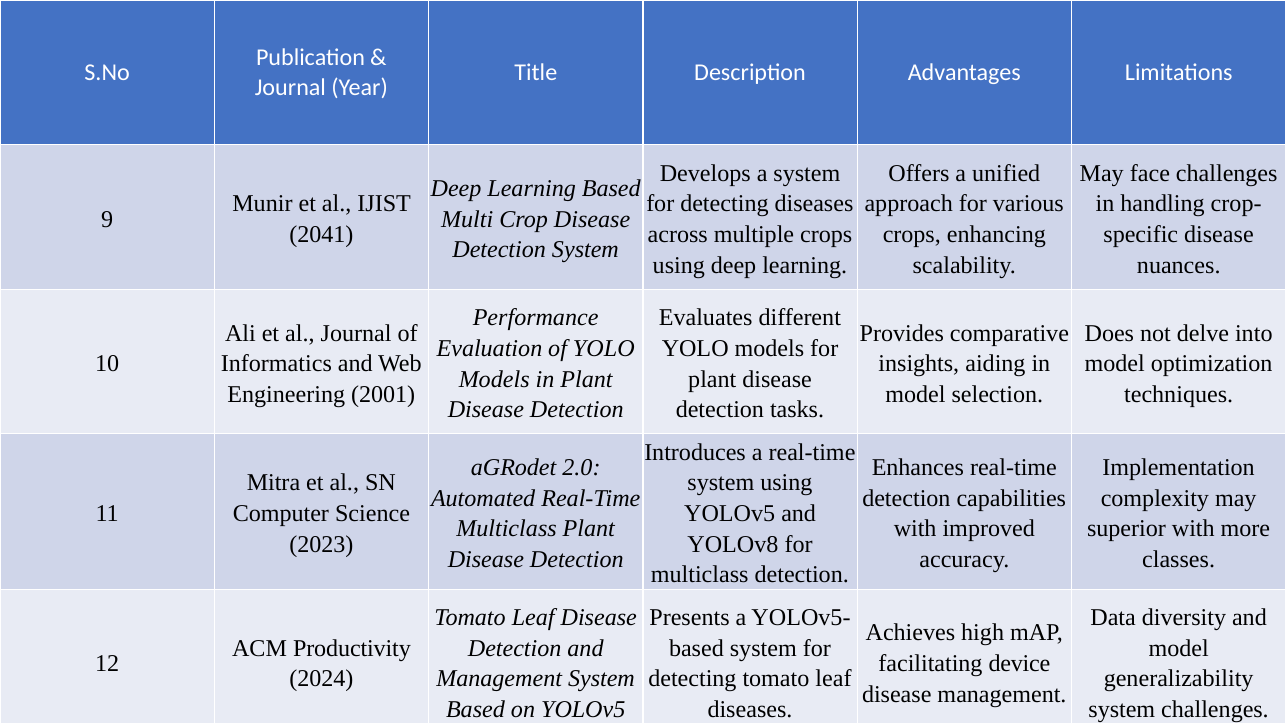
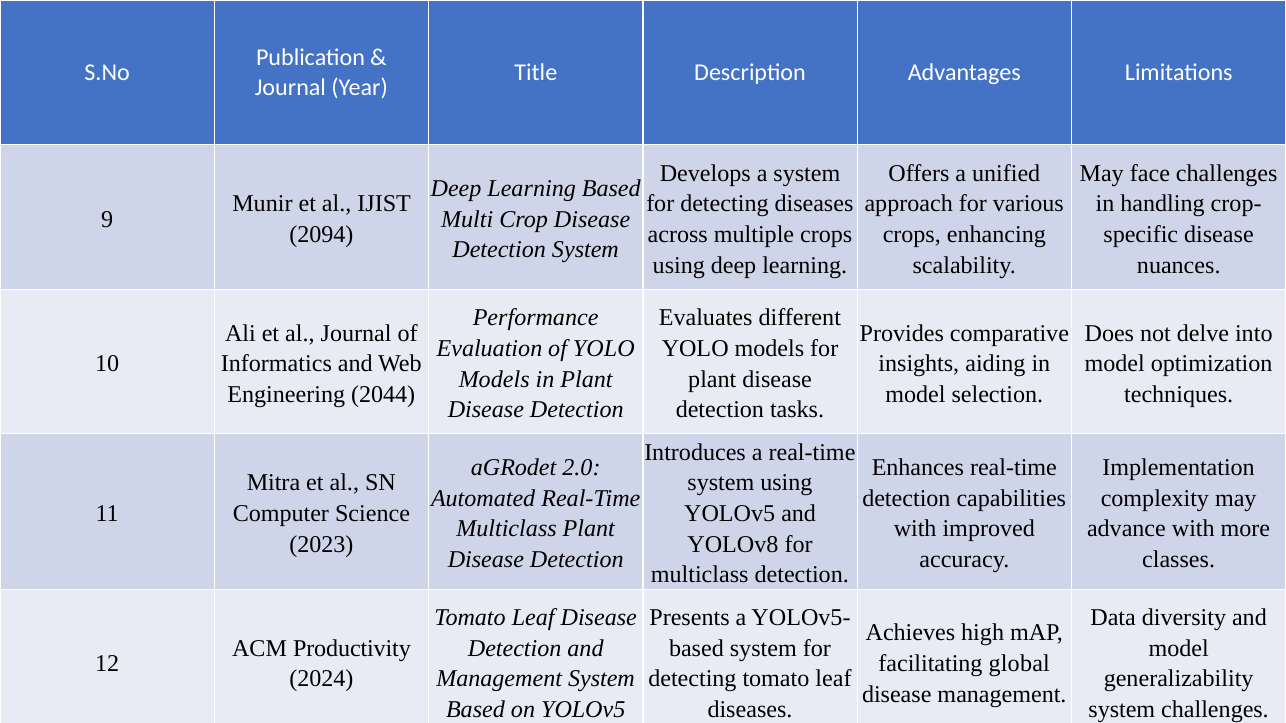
2041: 2041 -> 2094 (321, 235)
2001: 2001 -> 2044 (383, 395)
superior: superior -> advance (1126, 529)
device: device -> global (1019, 664)
